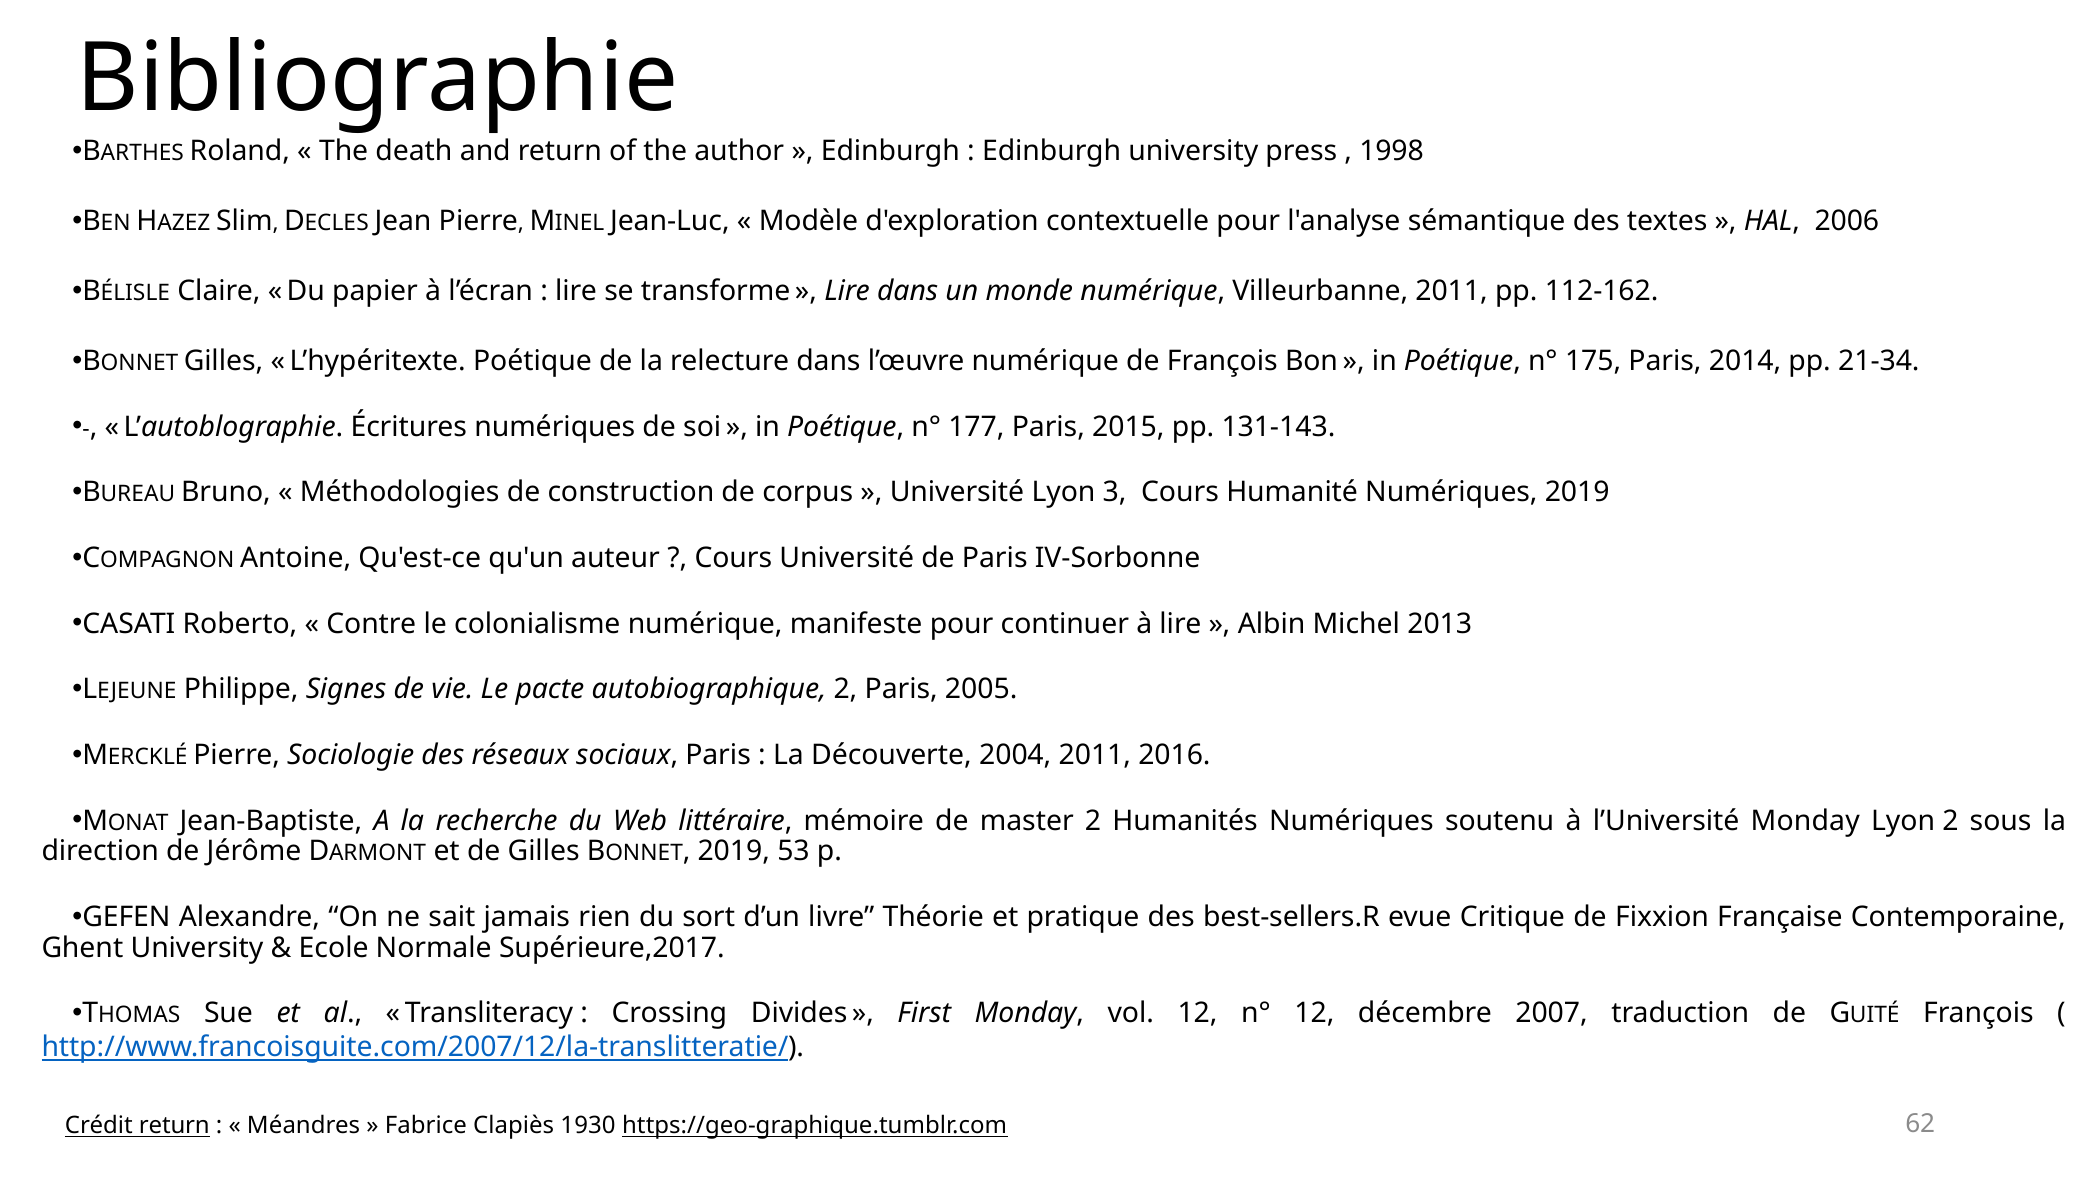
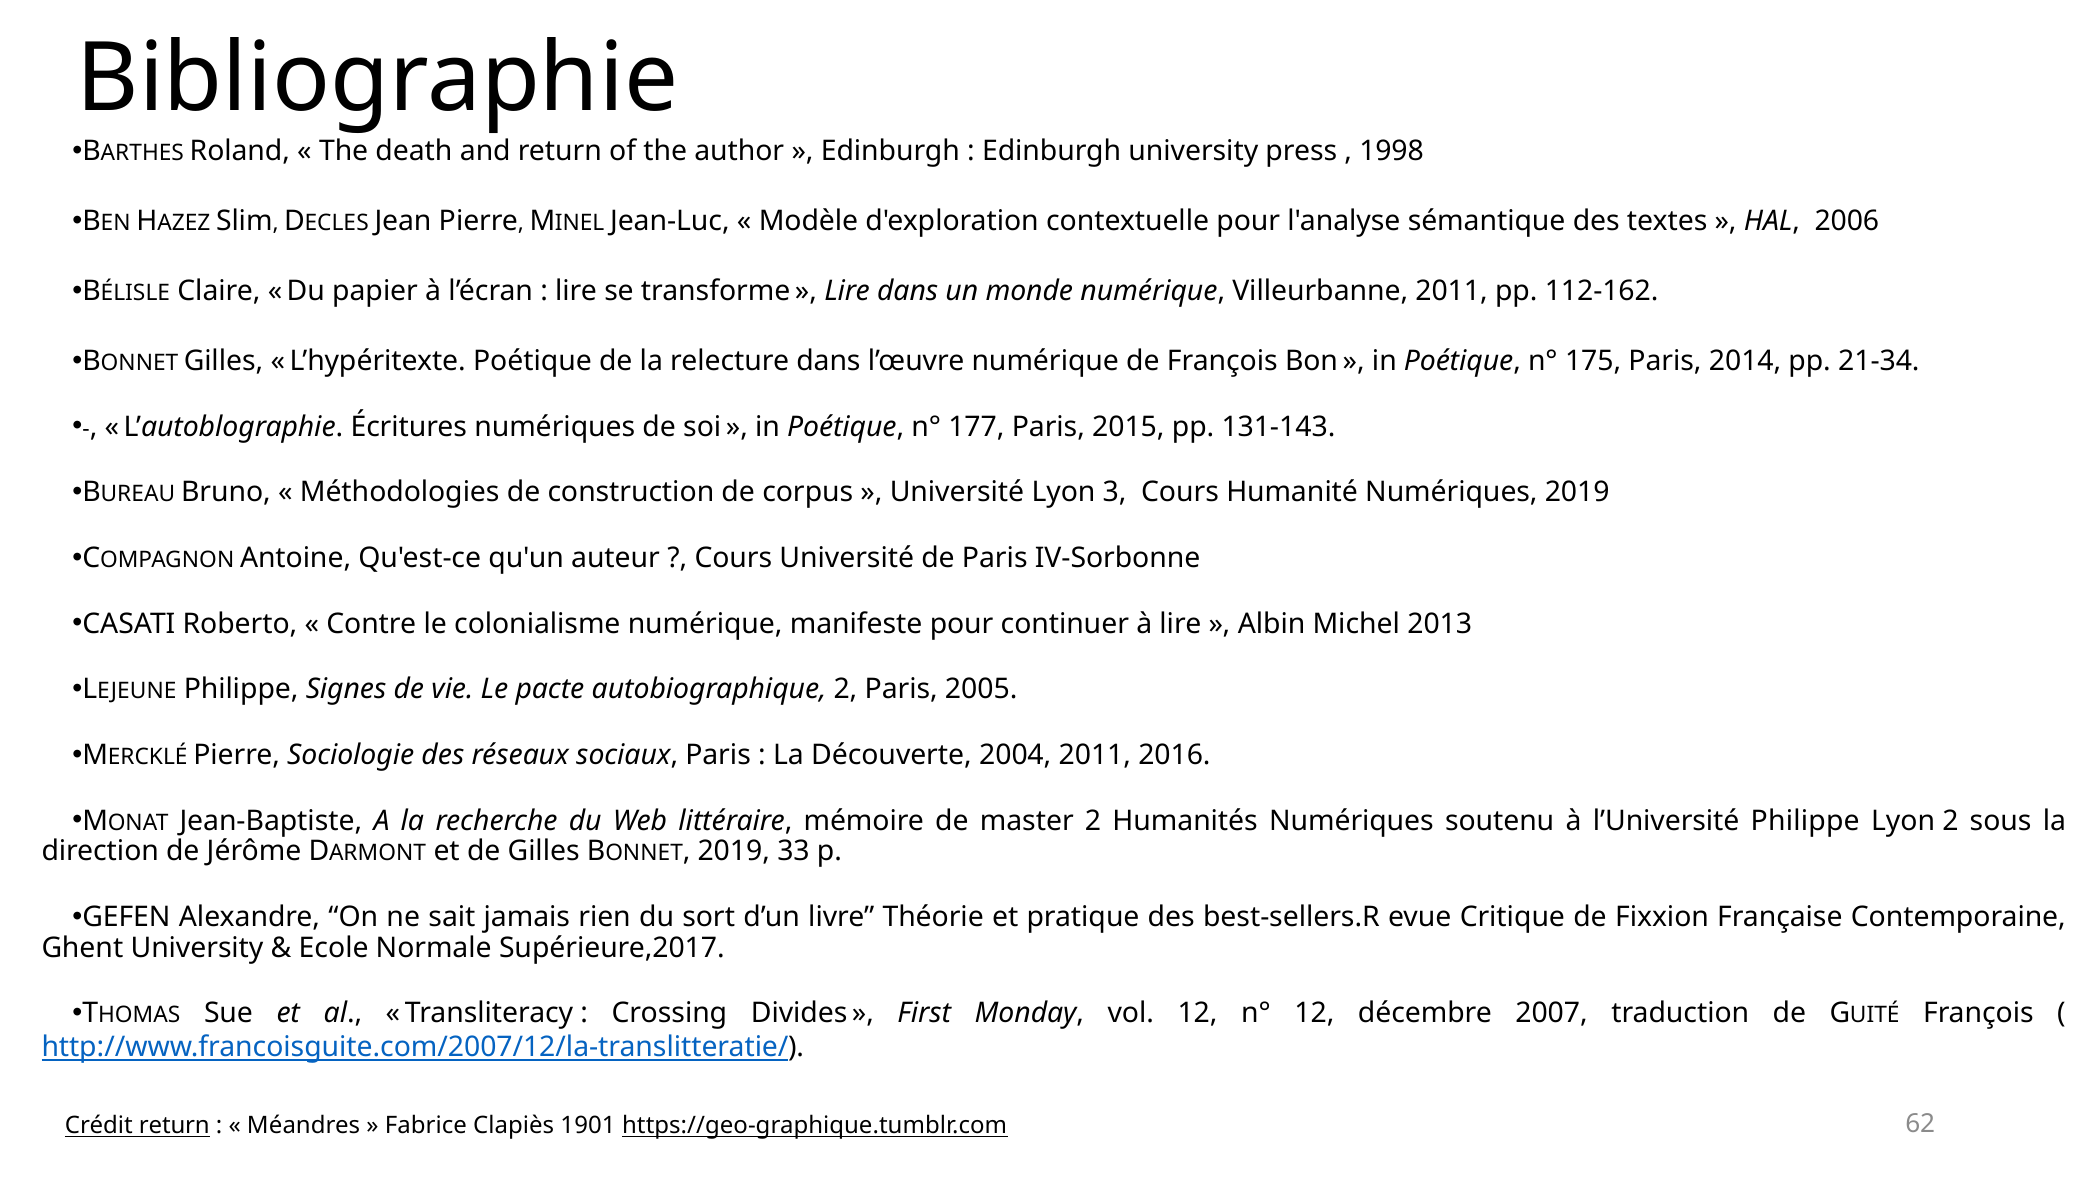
l’Université Monday: Monday -> Philippe (1805, 820)
53: 53 -> 33 (793, 851)
1930: 1930 -> 1901 (588, 1125)
